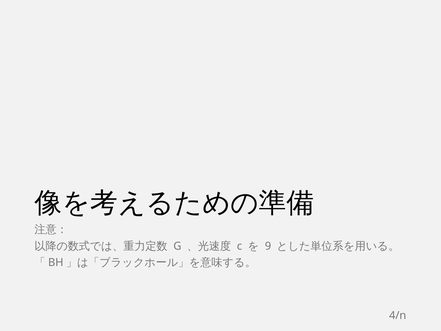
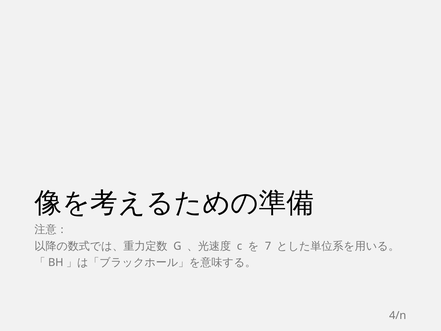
9: 9 -> 7 (268, 246)
